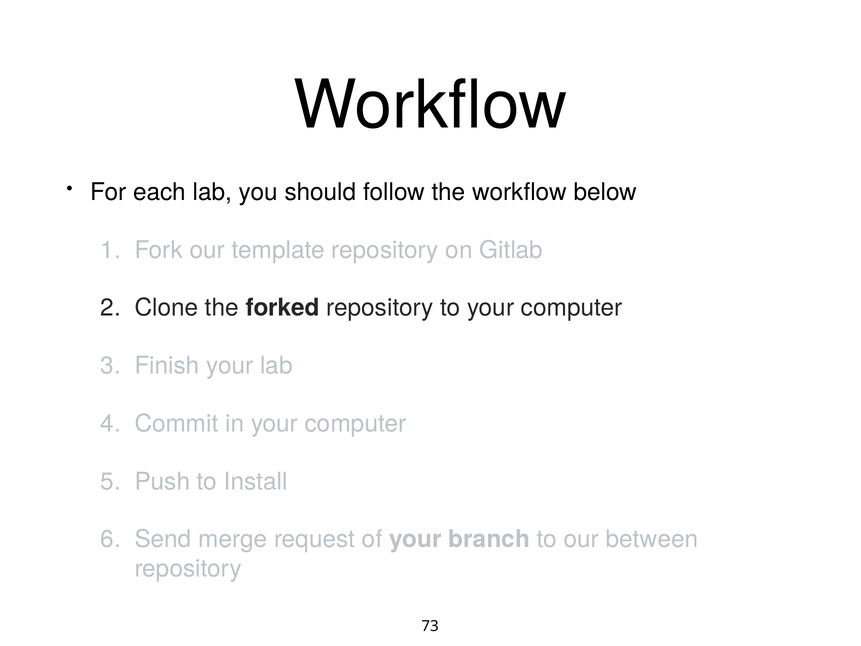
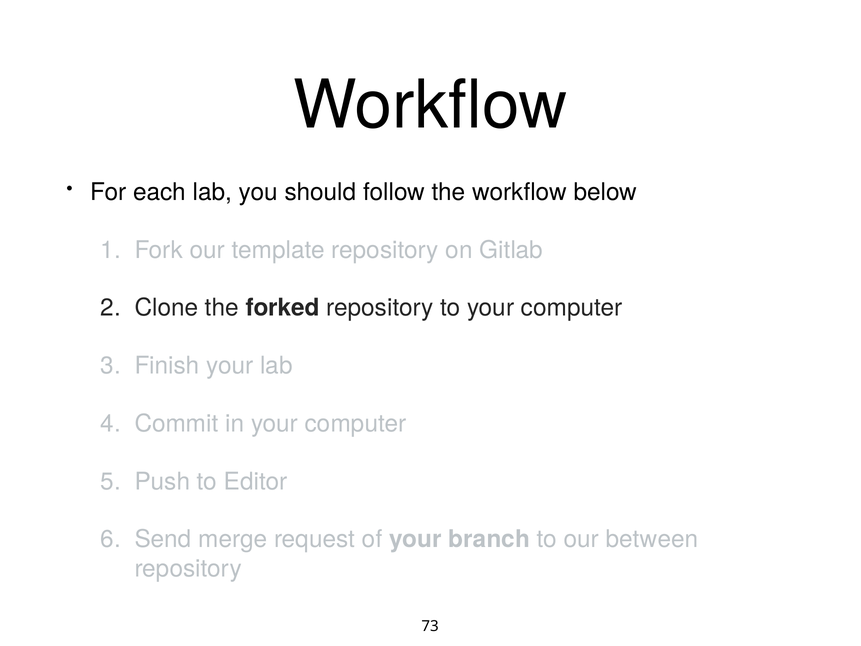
Install: Install -> Editor (256, 481)
